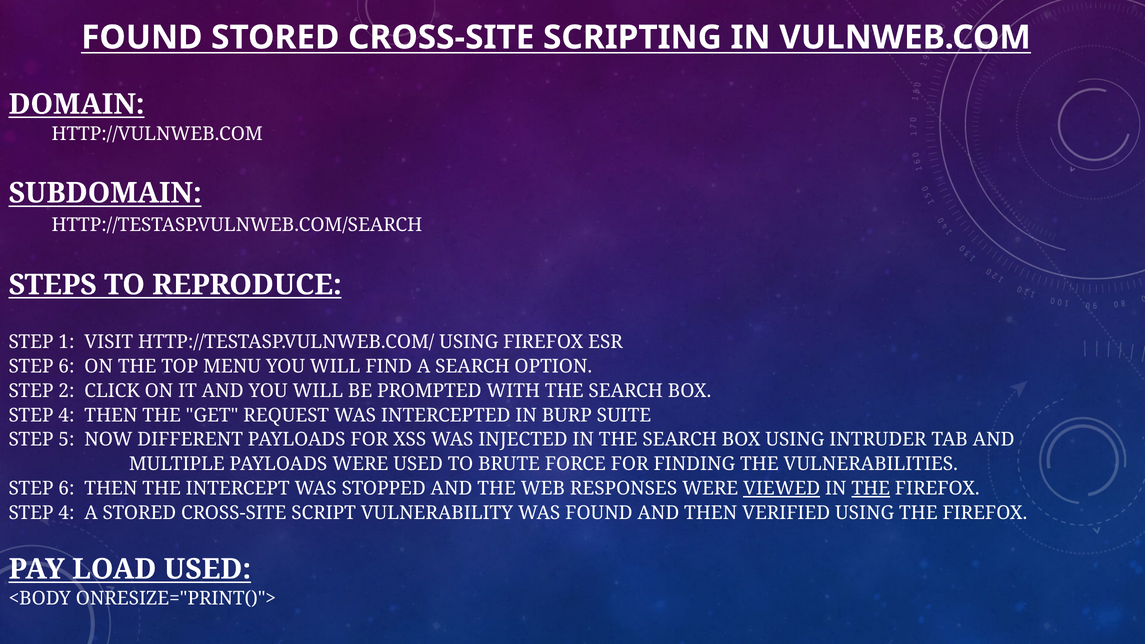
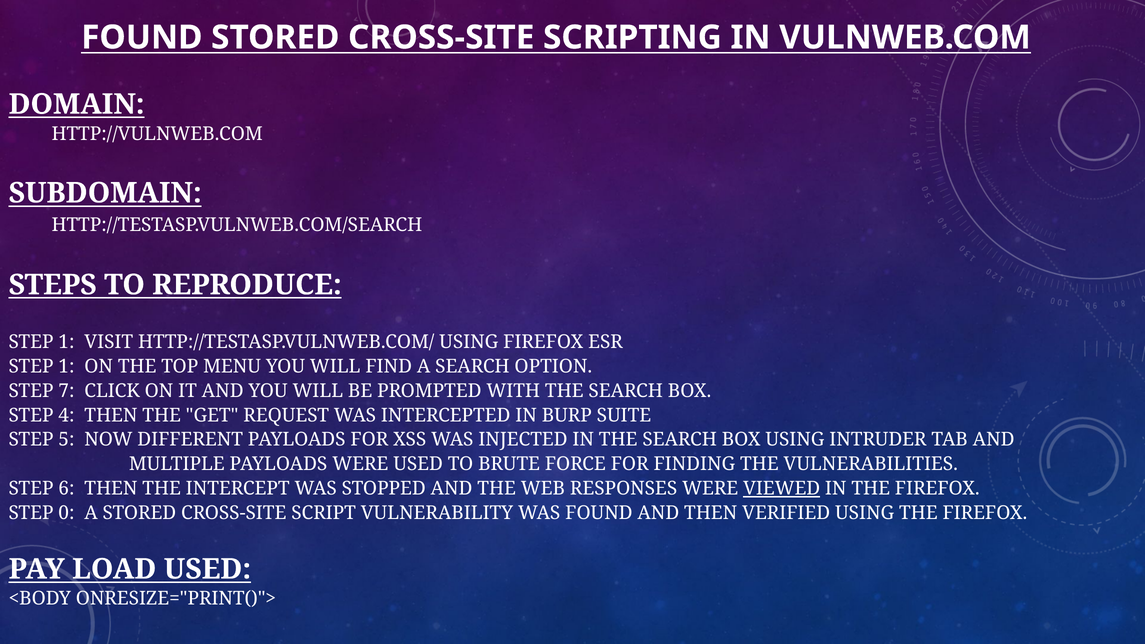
6: 6 -> 1 (66, 366)
2: 2 -> 7 (66, 391)
THE underline: present -> none (871, 489)
4: 4 -> 0 (66, 513)
